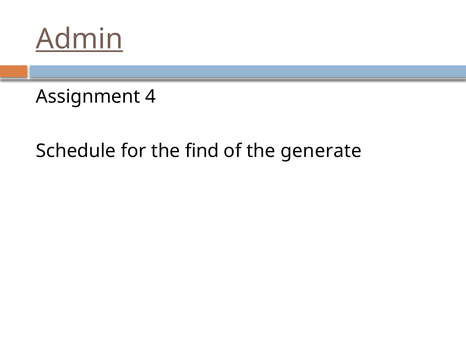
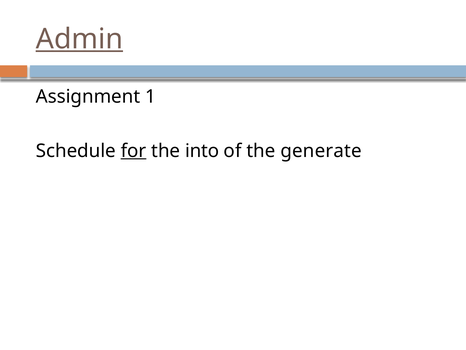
4: 4 -> 1 (151, 96)
for underline: none -> present (134, 151)
find: find -> into (202, 151)
